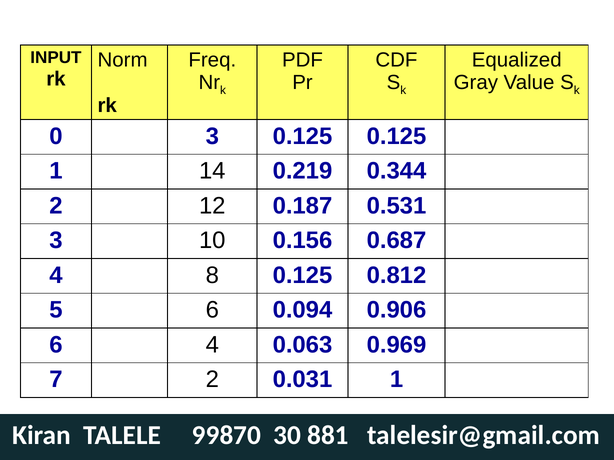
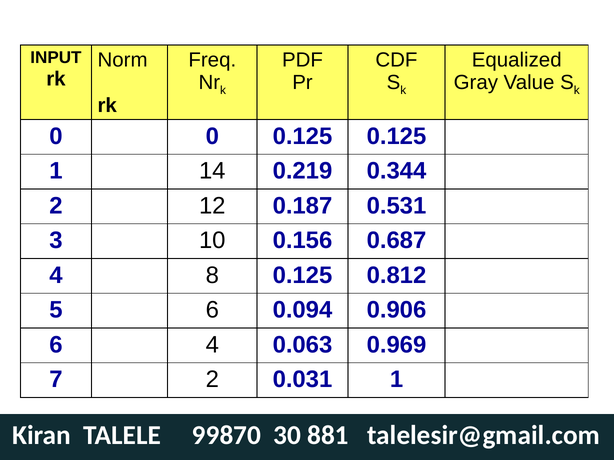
0 3: 3 -> 0 (212, 136)
